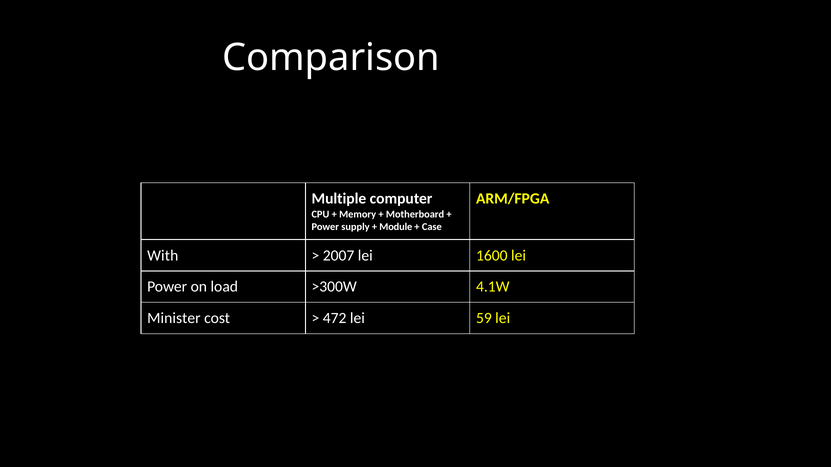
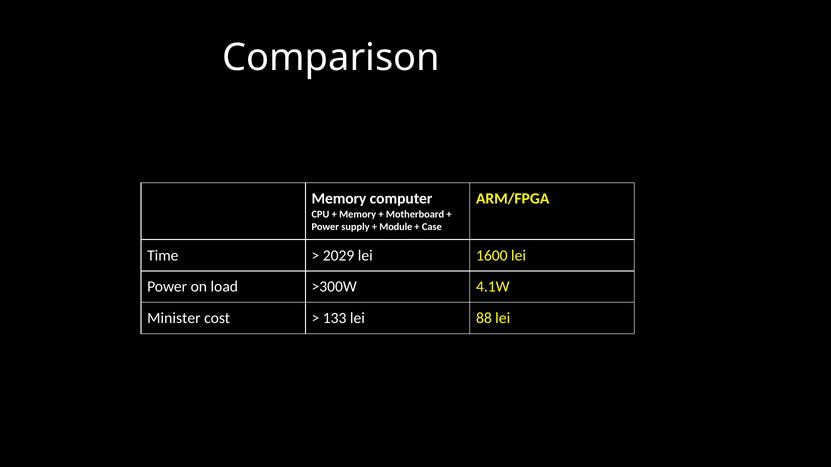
Multiple: Multiple -> Memory (339, 199)
With: With -> Time (163, 256)
2007: 2007 -> 2029 (339, 256)
472: 472 -> 133 (335, 319)
59: 59 -> 88 (484, 319)
